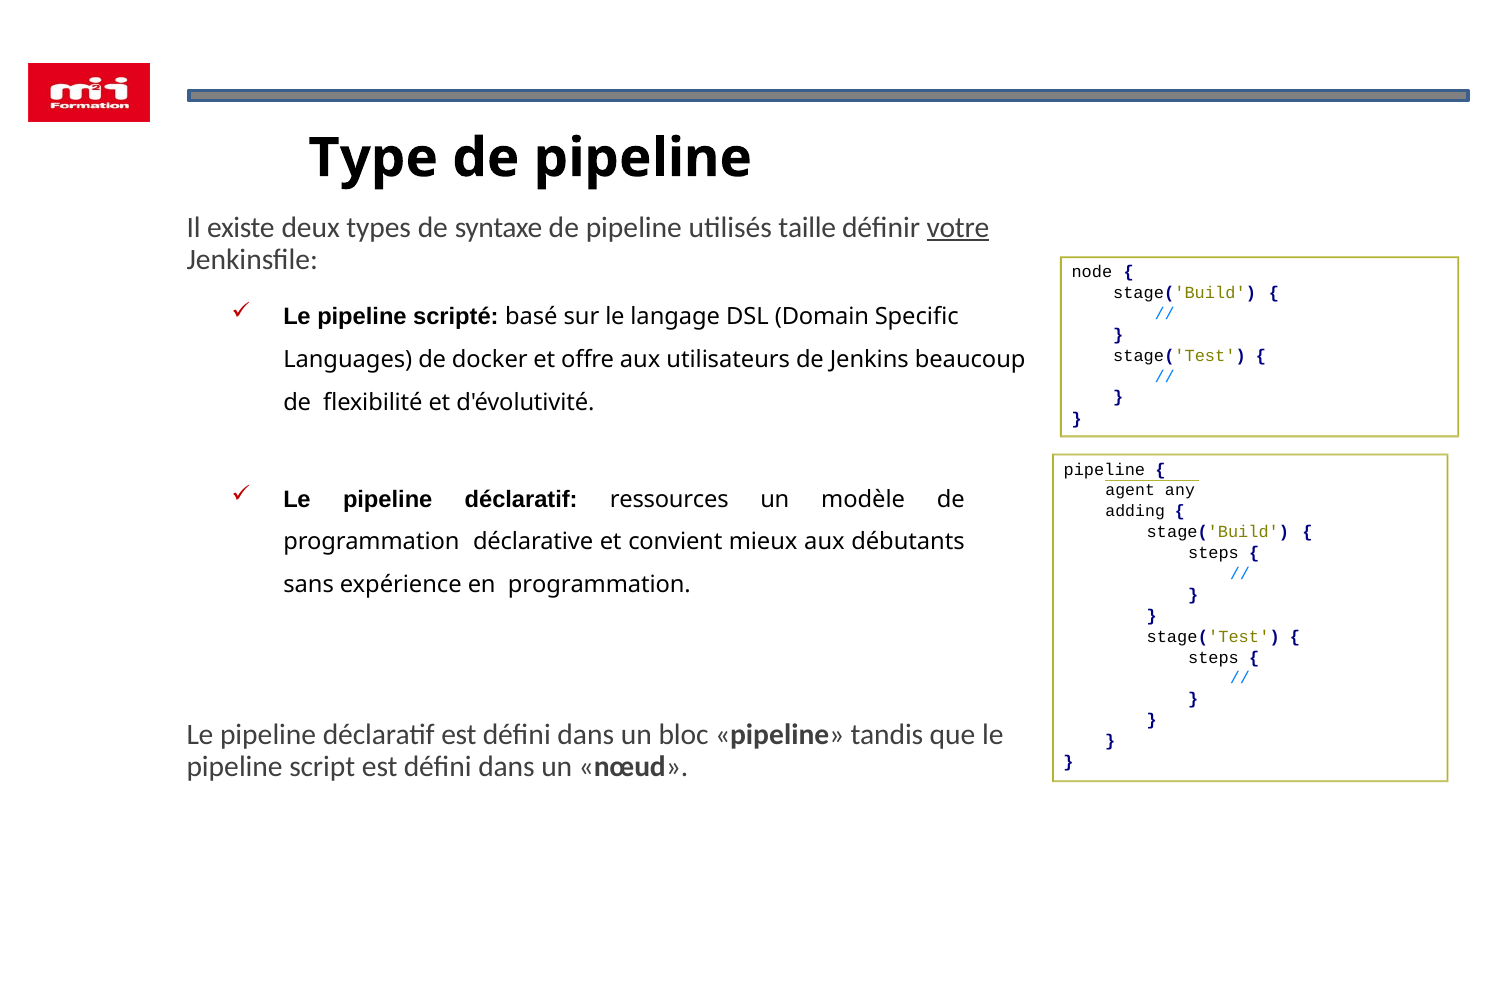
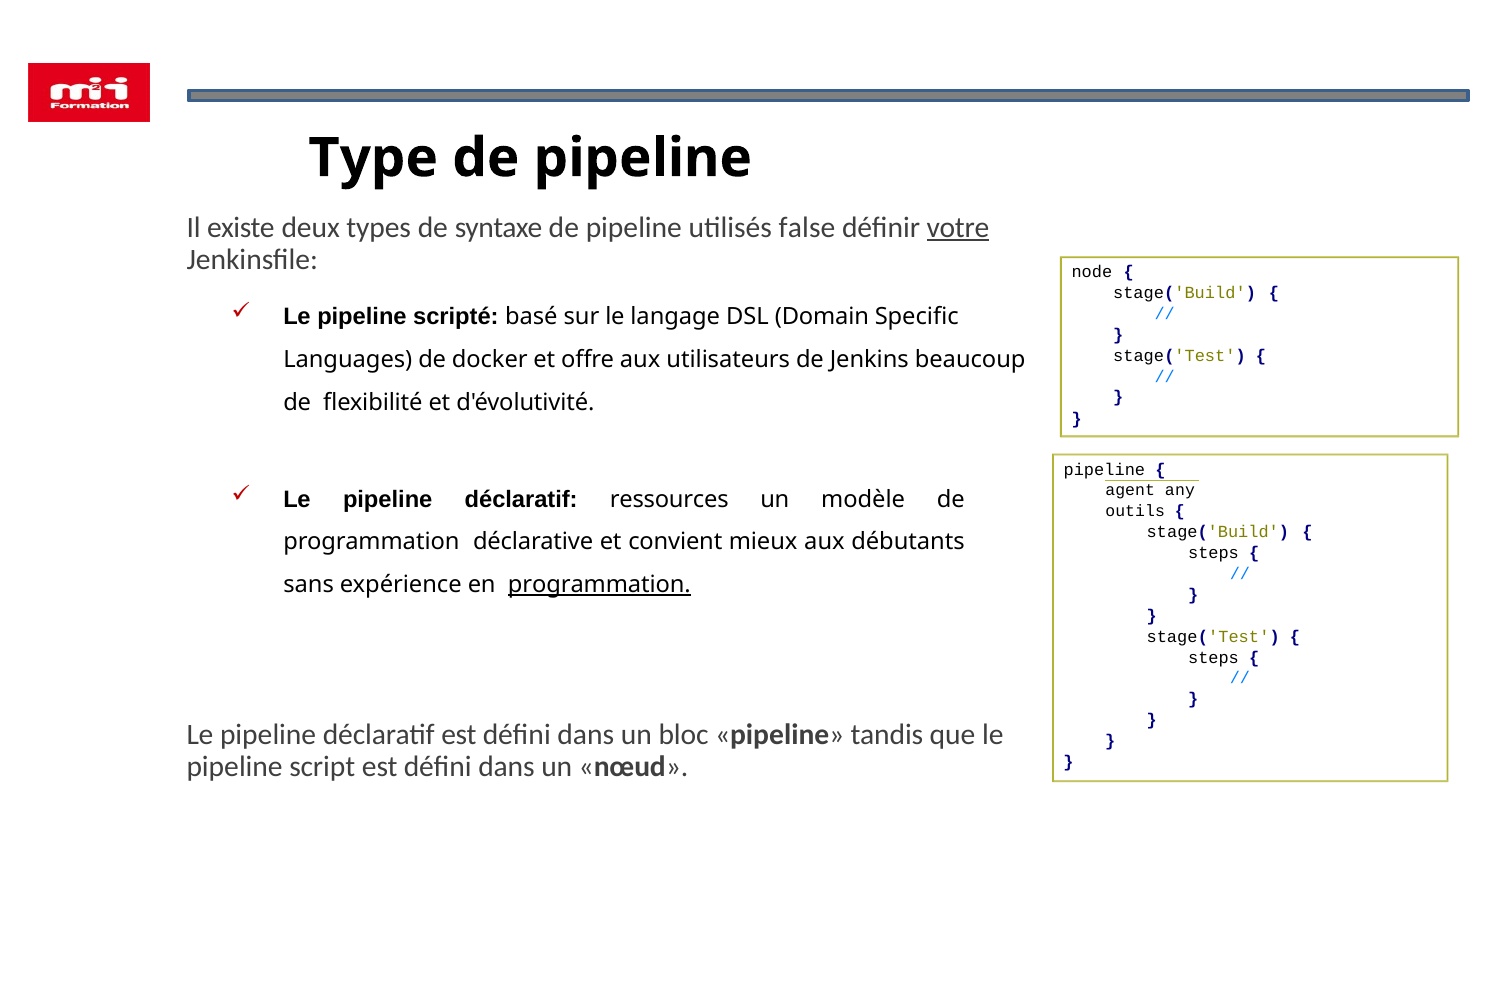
taille: taille -> false (807, 227)
adding: adding -> outils (1135, 511)
programmation underline: none -> present (599, 585)
